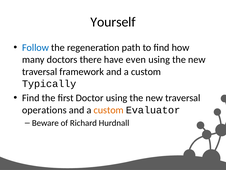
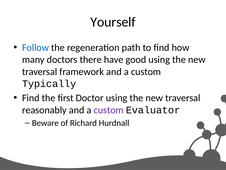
even: even -> good (136, 59)
operations: operations -> reasonably (44, 110)
custom colour: orange -> purple (109, 110)
